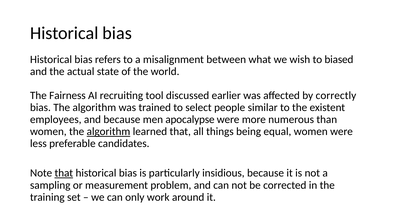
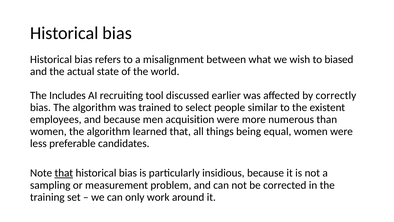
Fairness: Fairness -> Includes (67, 95)
apocalypse: apocalypse -> acquisition (190, 119)
algorithm underline: present -> none (108, 131)
